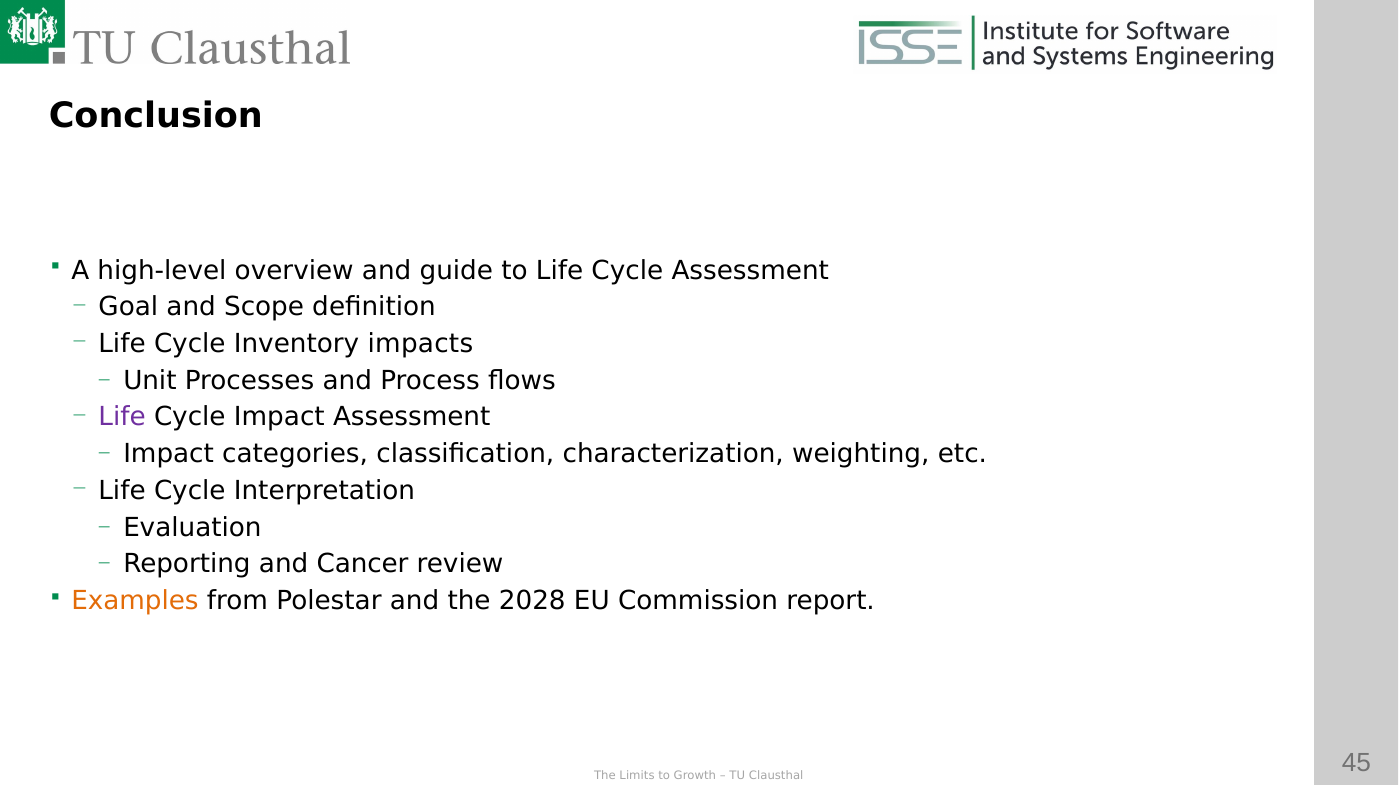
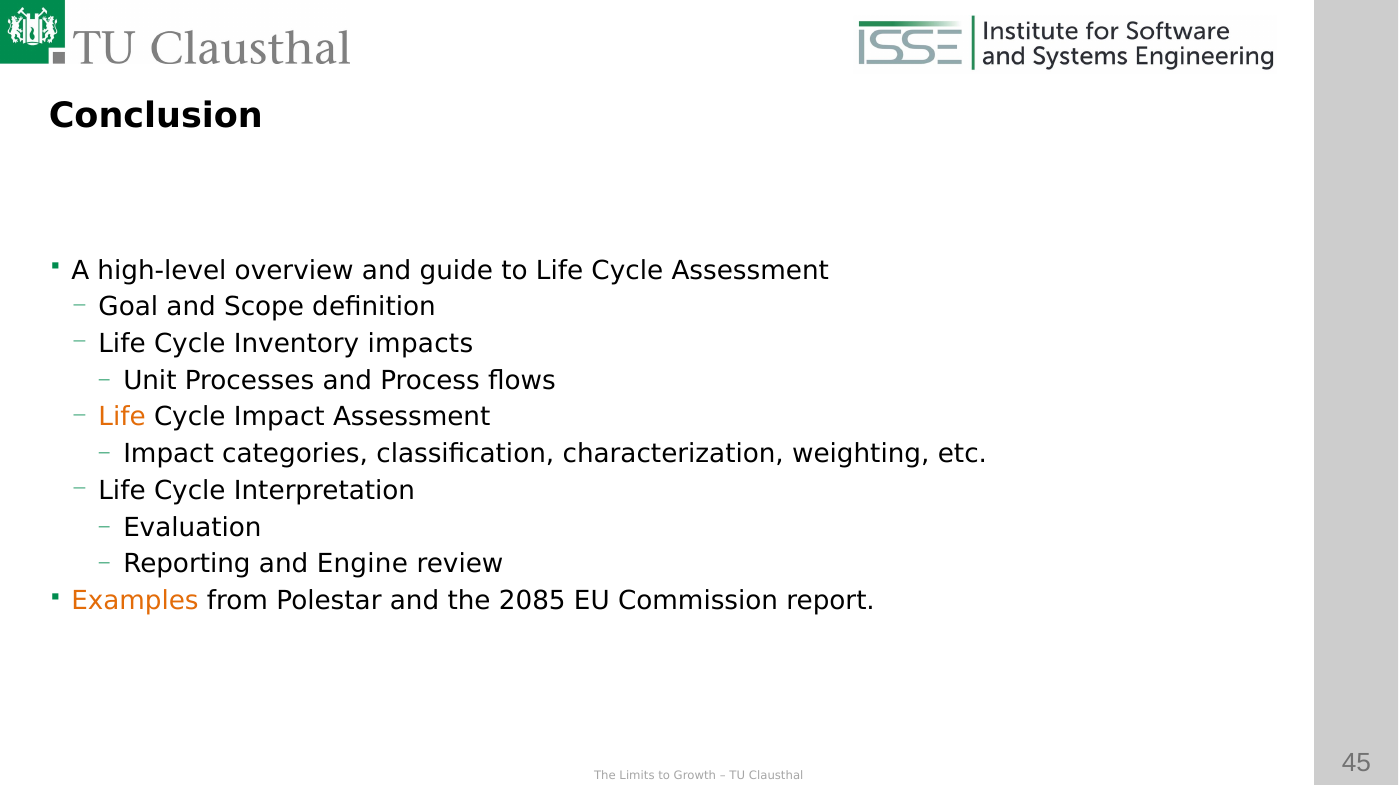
Life colour: purple -> orange (122, 418)
Cancer: Cancer -> Engine (362, 565)
2028: 2028 -> 2085 (532, 601)
